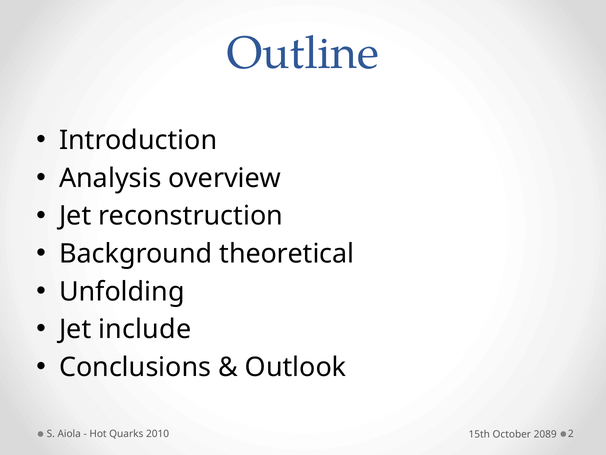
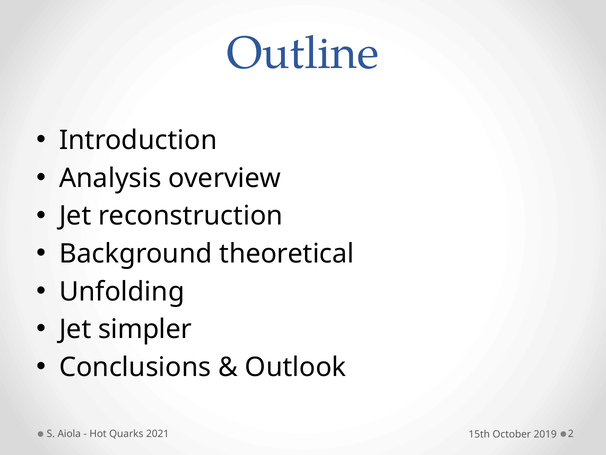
include: include -> simpler (145, 329)
2010: 2010 -> 2021 (158, 433)
2089: 2089 -> 2019 (545, 434)
